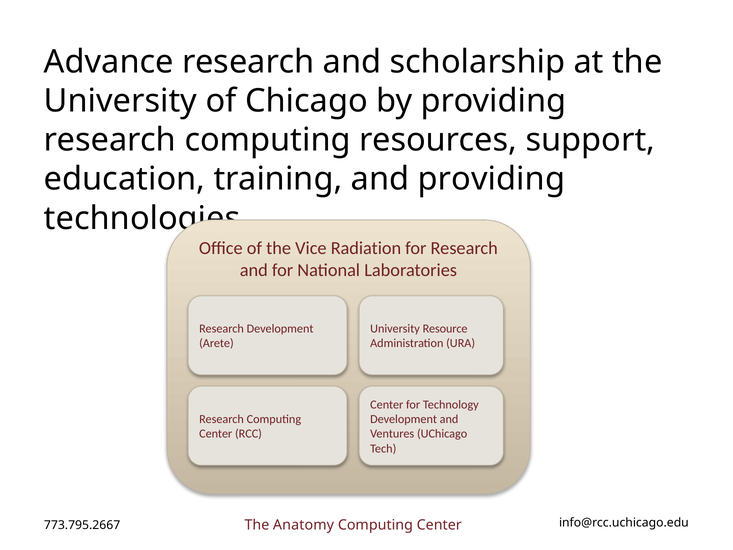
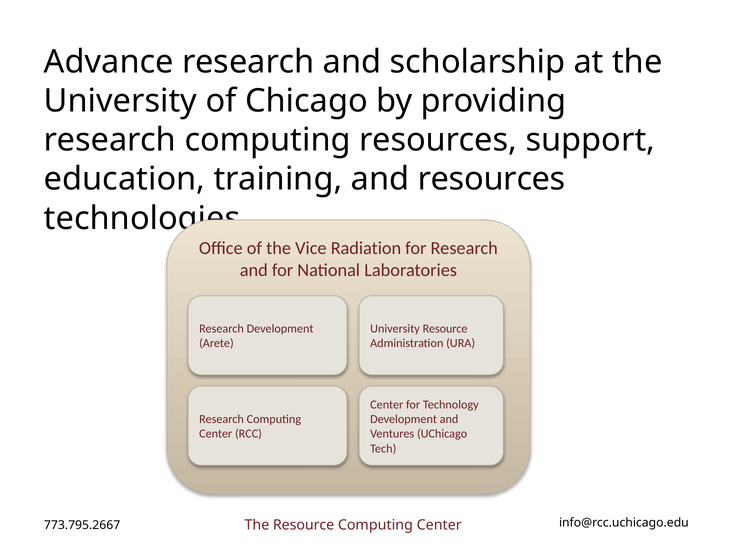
and providing: providing -> resources (492, 179)
The Anatomy: Anatomy -> Resource (304, 525)
